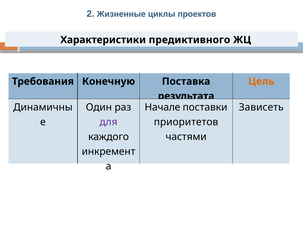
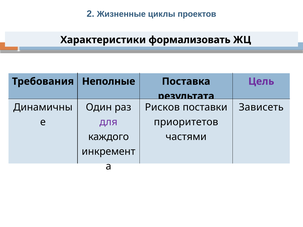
предиктивного: предиктивного -> формализовать (190, 40)
Конечную: Конечную -> Неполные (109, 81)
Цель colour: orange -> purple (261, 81)
Начале: Начале -> Рисков (162, 107)
